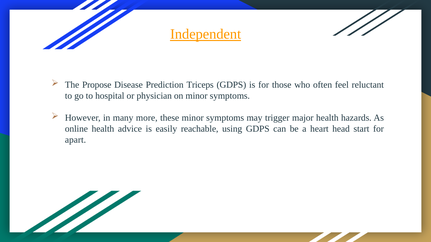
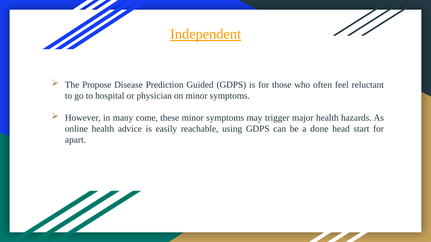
Triceps: Triceps -> Guided (200, 85)
more: more -> come (147, 118)
heart: heart -> done (319, 129)
